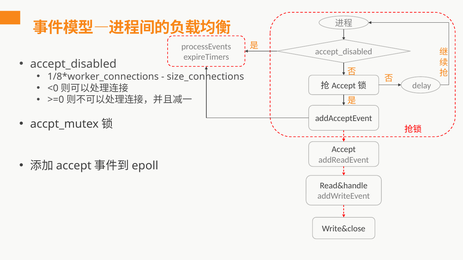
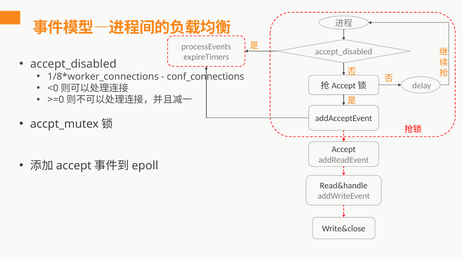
size_connections: size_connections -> conf_connections (206, 77)
